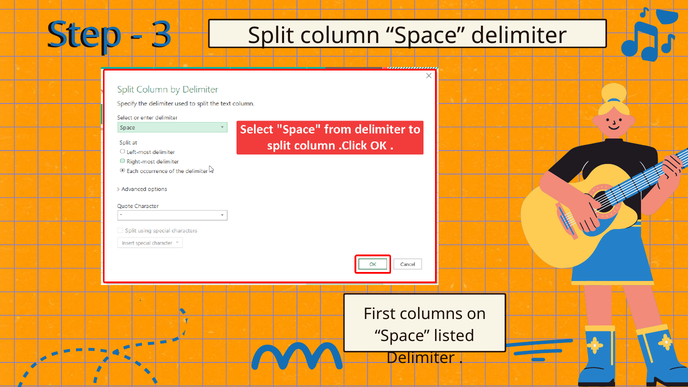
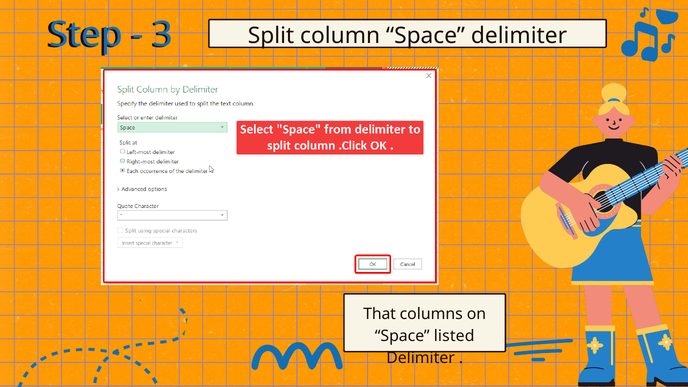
First: First -> That (380, 314)
